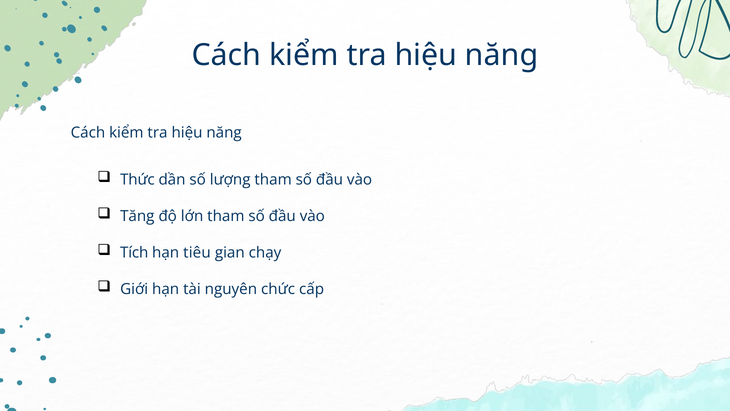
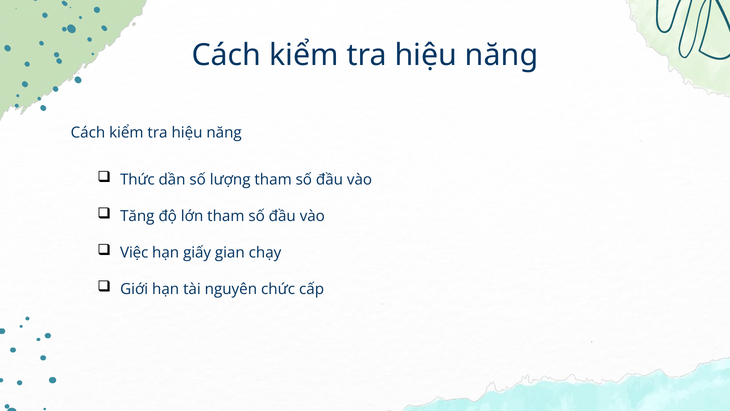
Tích: Tích -> Việc (134, 253)
tiêu: tiêu -> giấy (197, 253)
